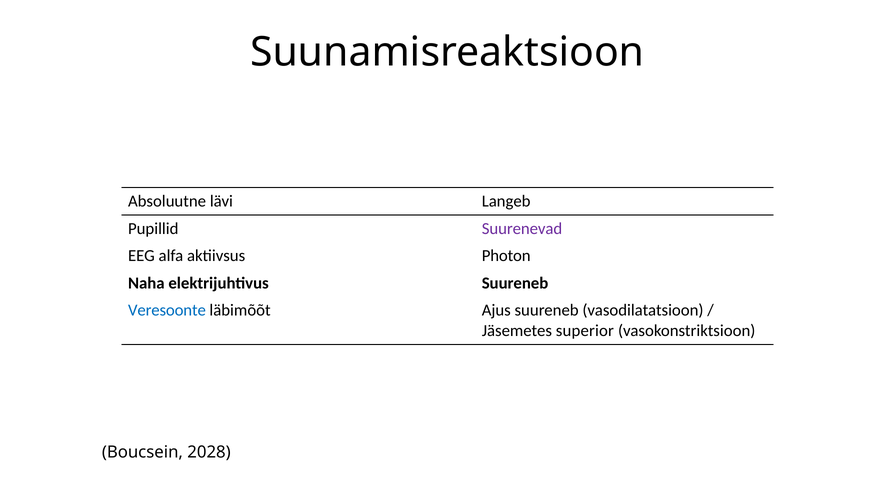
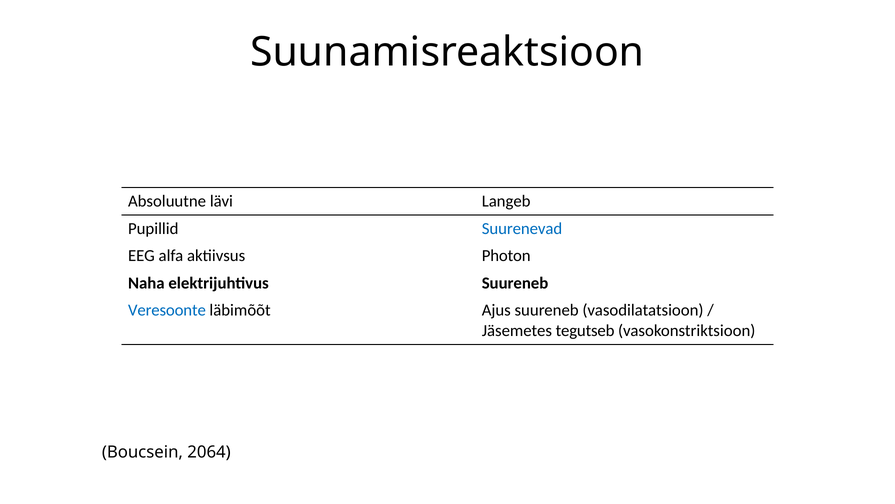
Suurenevad colour: purple -> blue (522, 228)
superior: superior -> tegutseb (585, 331)
2028: 2028 -> 2064 (209, 452)
